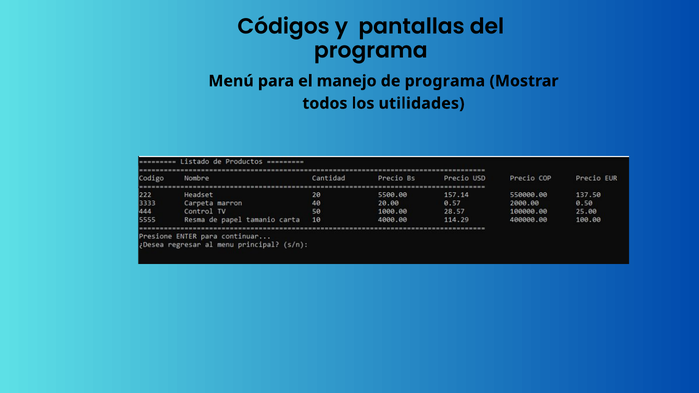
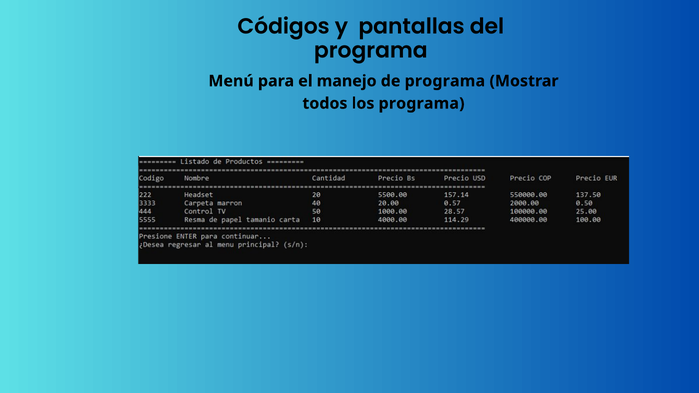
los utilidades: utilidades -> programa (422, 103)
